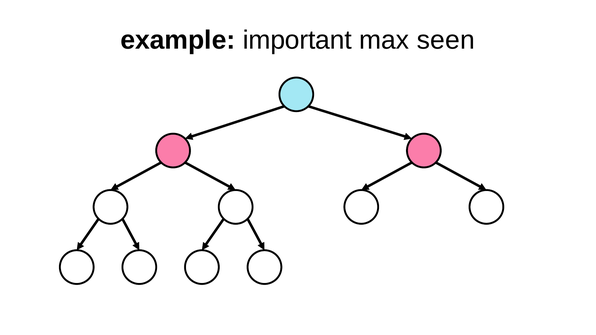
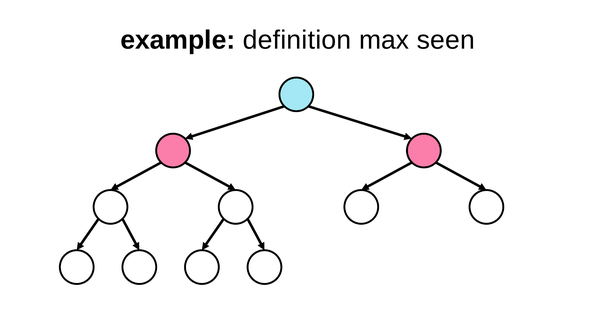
important: important -> definition (297, 40)
